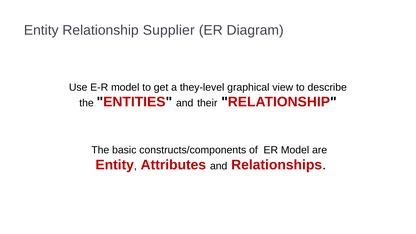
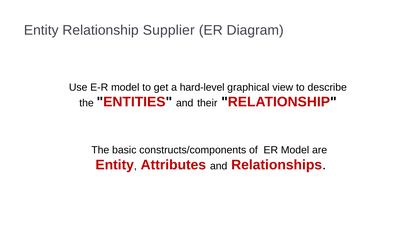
they-level: they-level -> hard-level (202, 87)
